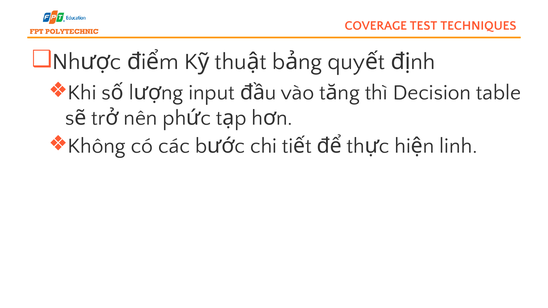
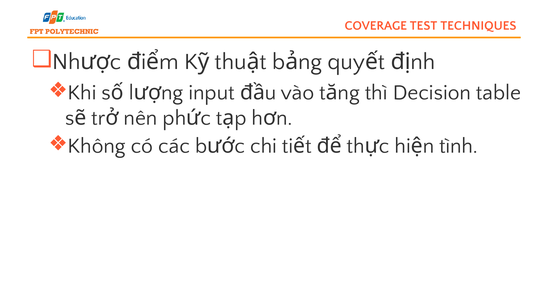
linh: linh -> tình (458, 146)
